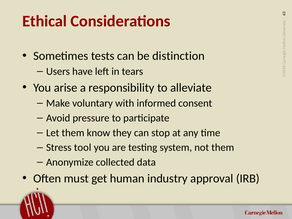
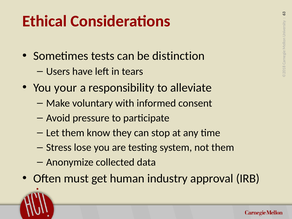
arise: arise -> your (66, 88)
tool: tool -> lose (83, 147)
